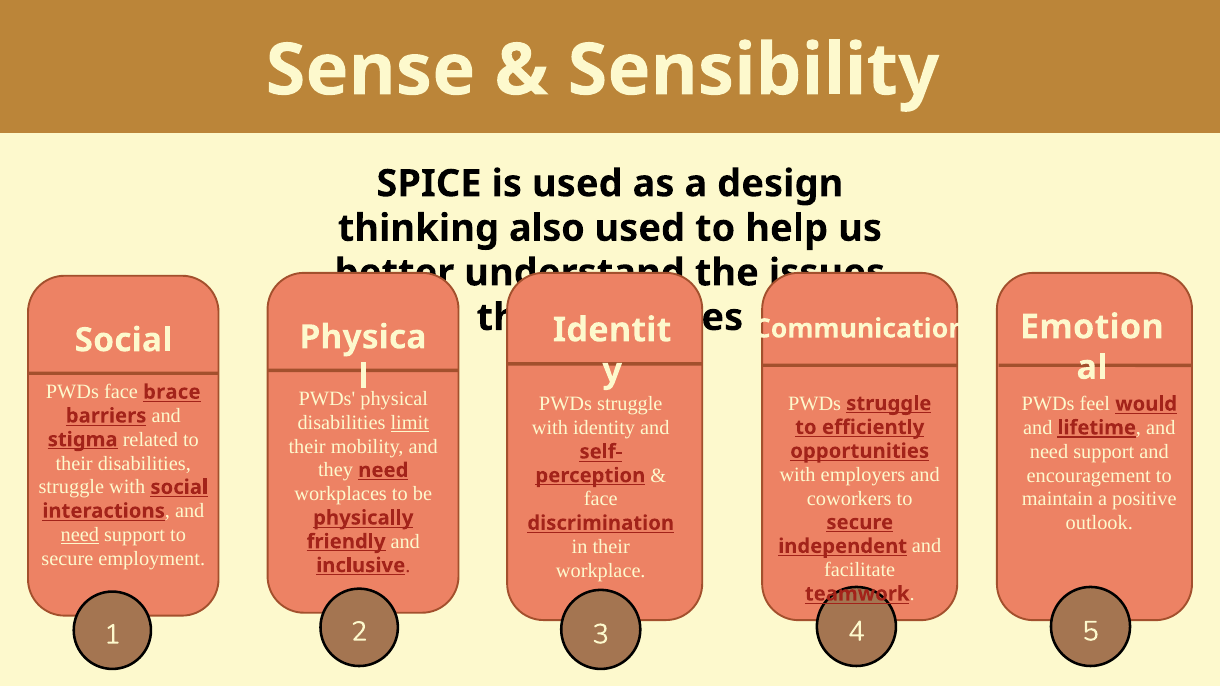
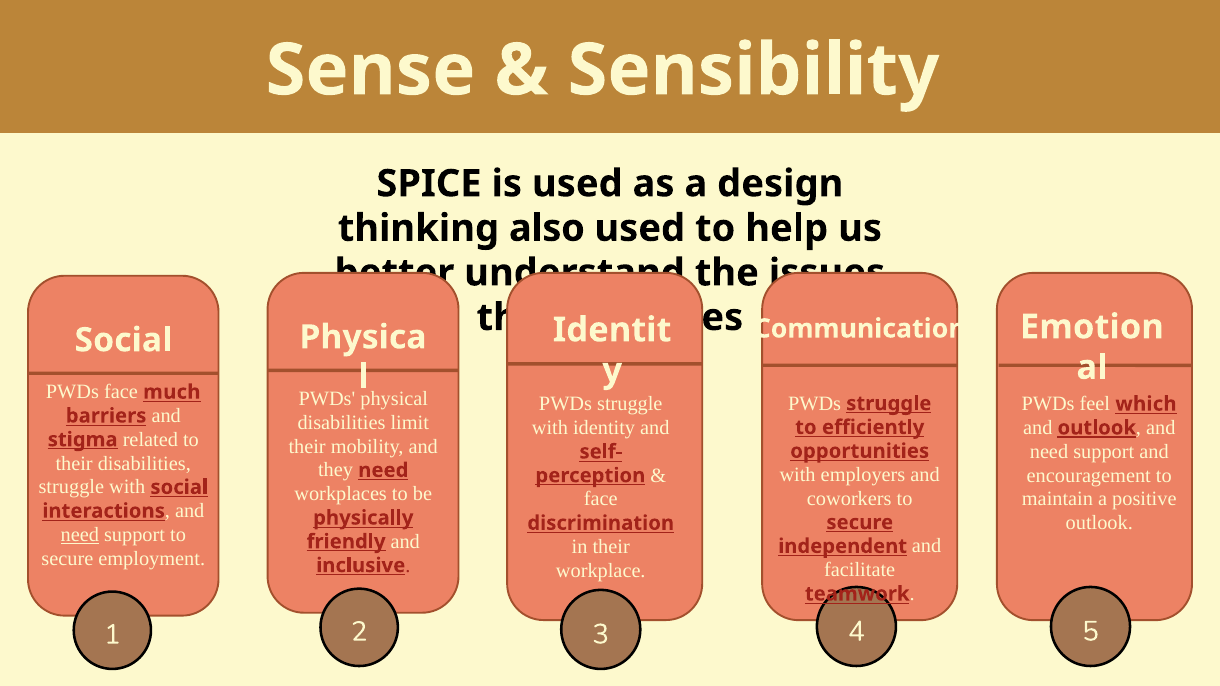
brace: brace -> much (172, 392)
would: would -> which (1146, 404)
limit underline: present -> none (410, 423)
and lifetime: lifetime -> outlook (1097, 428)
